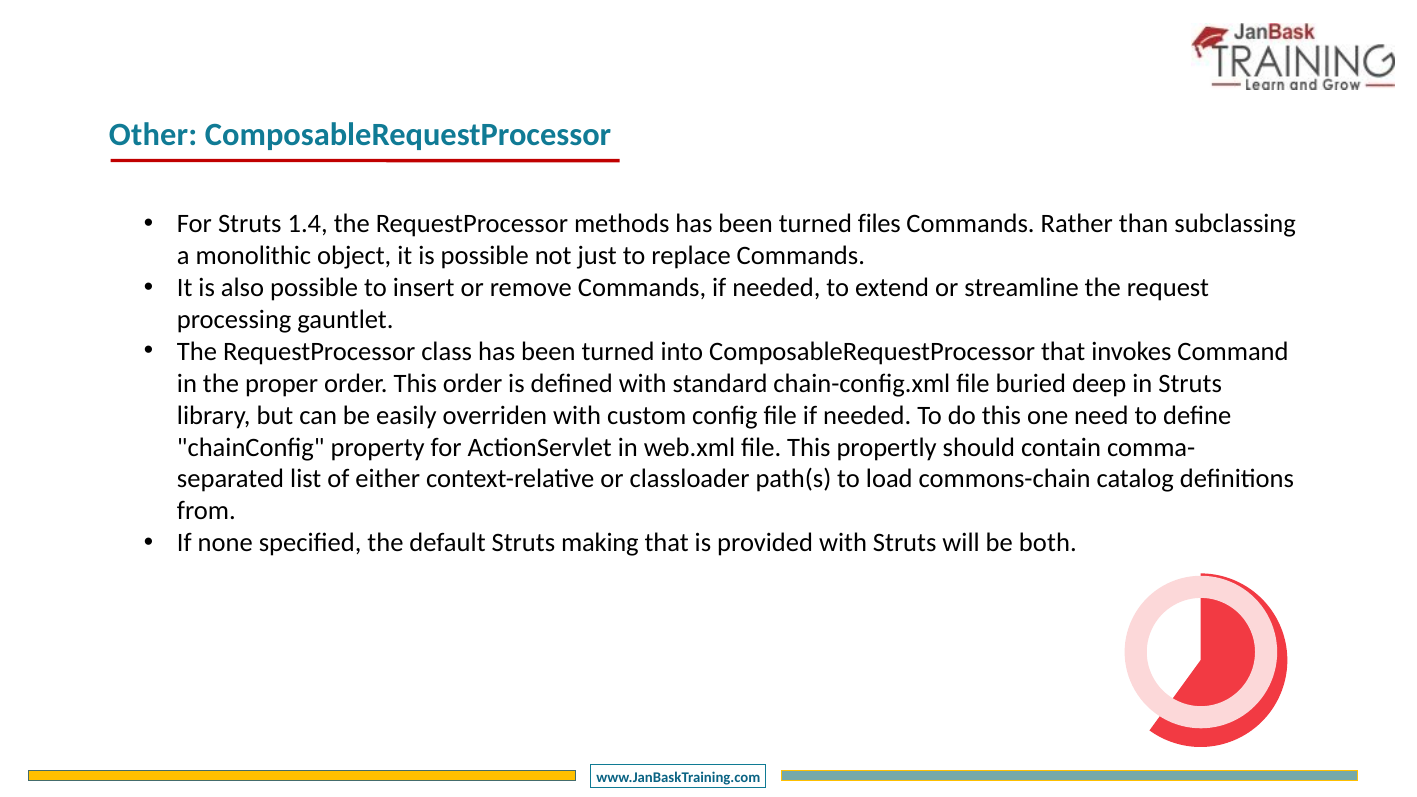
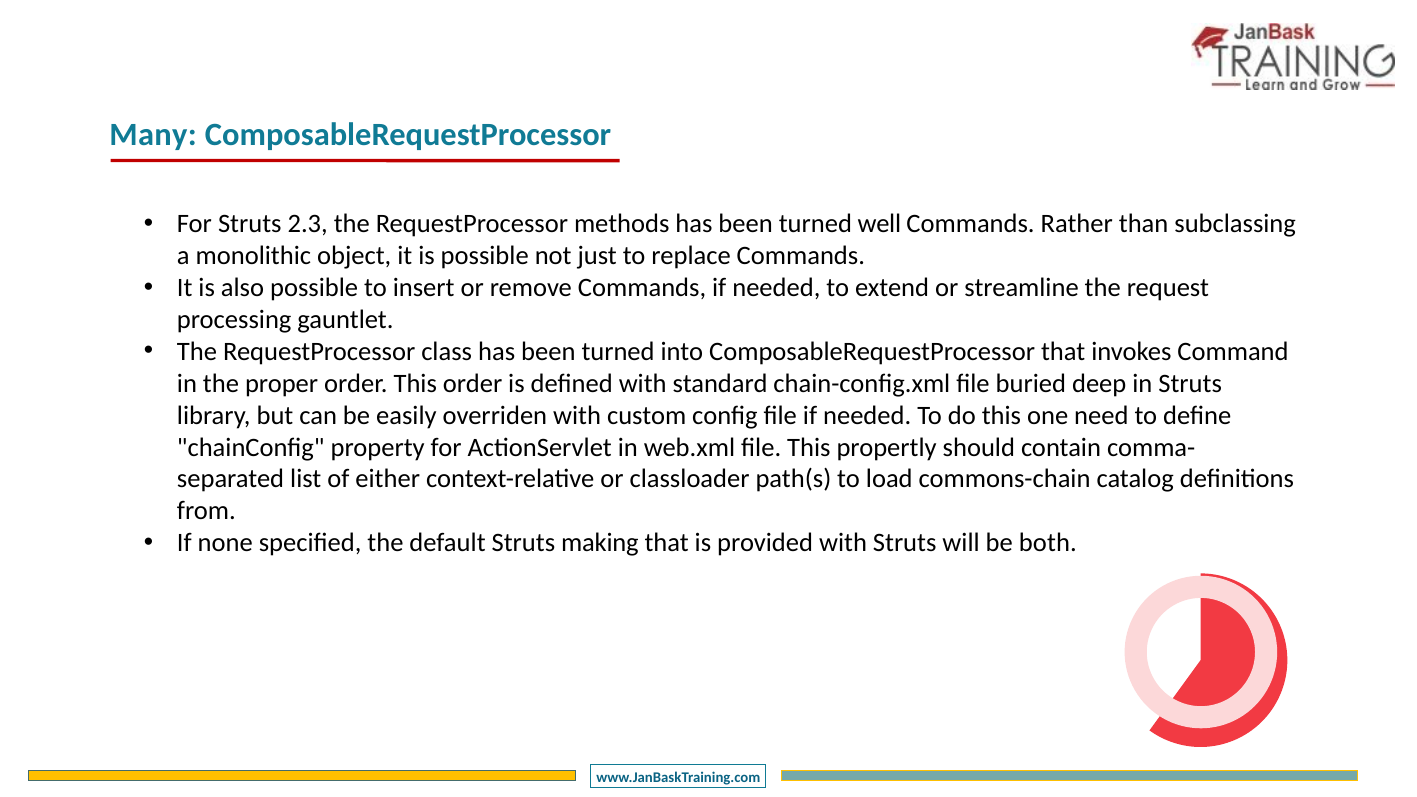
Other: Other -> Many (153, 135)
1.4: 1.4 -> 2.3 (308, 224)
files: files -> well (879, 224)
